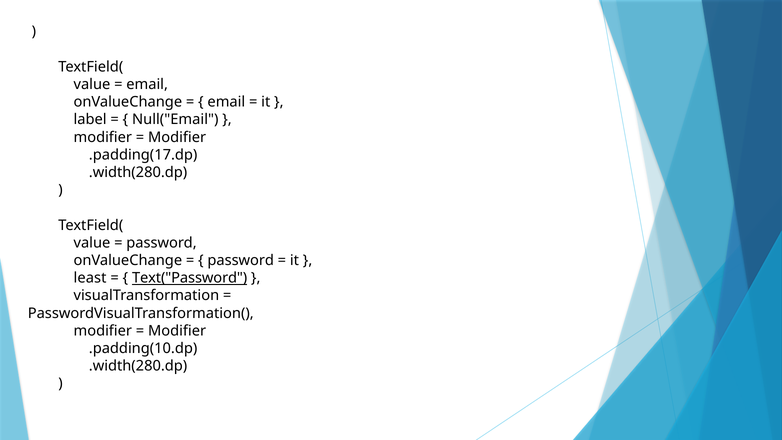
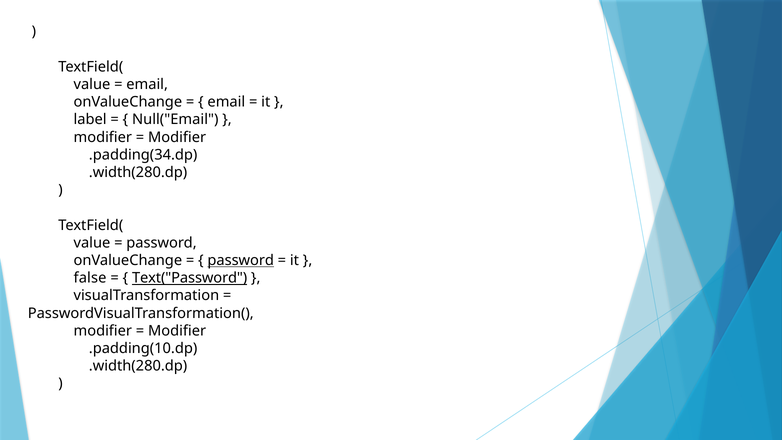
.padding(17.dp: .padding(17.dp -> .padding(34.dp (143, 155)
password underline: none -> present (241, 260)
least: least -> false (90, 278)
